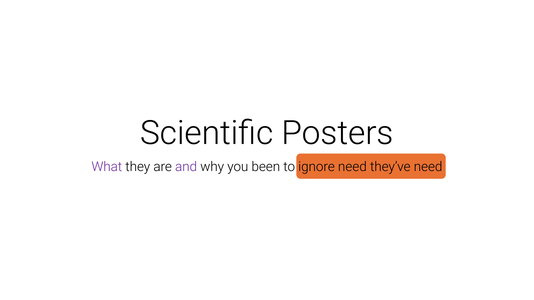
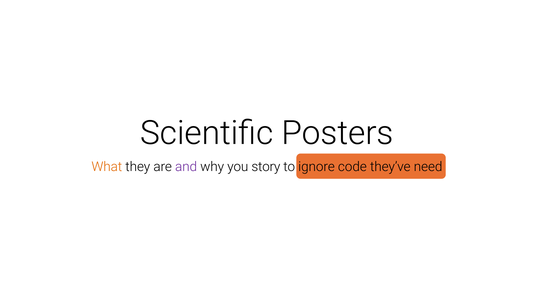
What colour: purple -> orange (107, 167)
been: been -> story (266, 167)
ignore need: need -> code (352, 167)
